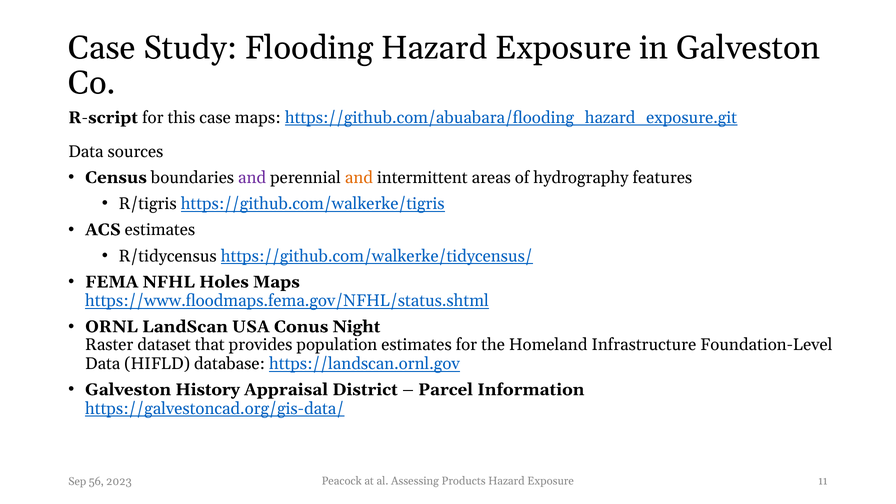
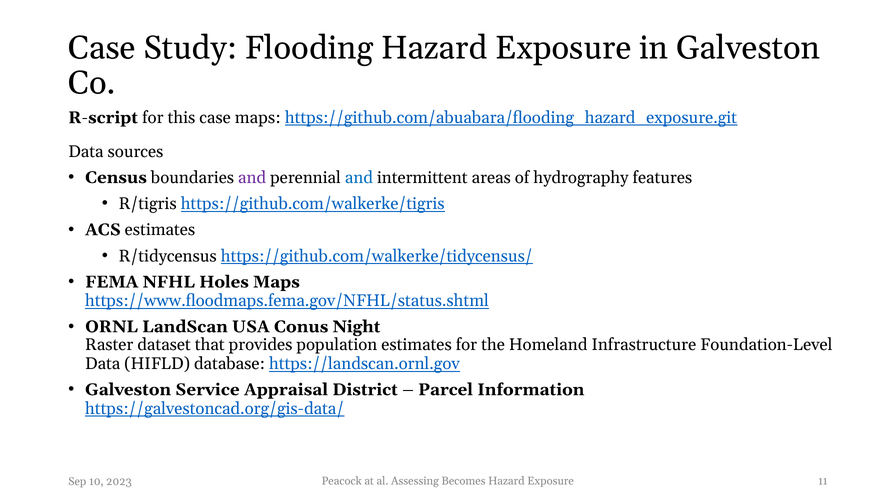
and colour: orange -> blue (359, 177)
History: History -> Service (207, 390)
Products: Products -> Becomes (464, 481)
56: 56 -> 10 (96, 481)
